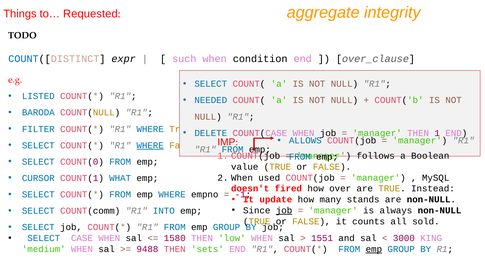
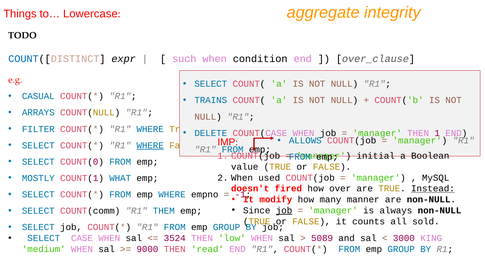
Requested: Requested -> Lowercase (90, 14)
LISTED: LISTED -> CASUAL (38, 96)
NEEDED: NEEDED -> TRAINS (211, 100)
BARODA: BARODA -> ARRAYS (38, 113)
follows: follows -> initial (376, 156)
CURSOR: CURSOR -> MOSTLY (38, 178)
Instead underline: none -> present (433, 188)
update: update -> modify (276, 199)
stands: stands -> manner (363, 199)
INTO: INTO -> THEM (164, 211)
1580: 1580 -> 3524 (175, 238)
1551: 1551 -> 5089 (322, 238)
9488: 9488 -> 9000 (147, 249)
sets: sets -> read (207, 249)
emp underline: present -> none (374, 249)
